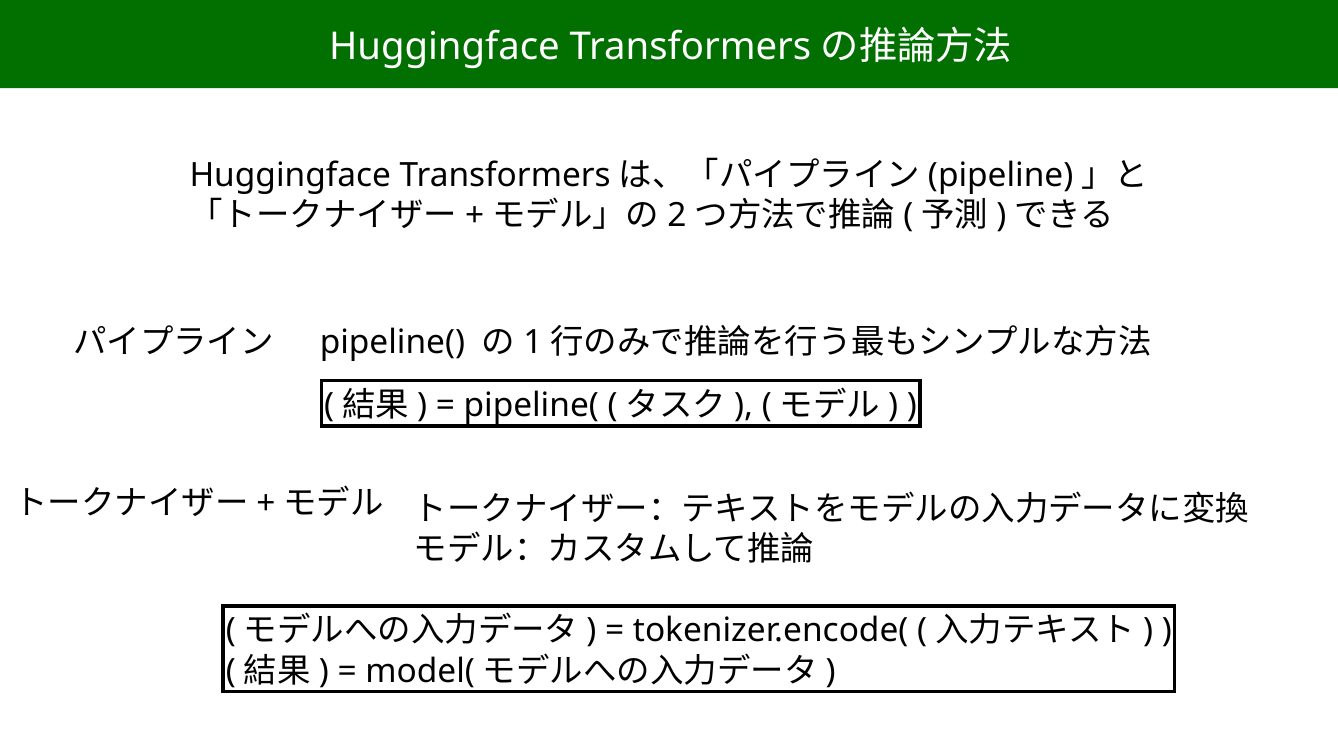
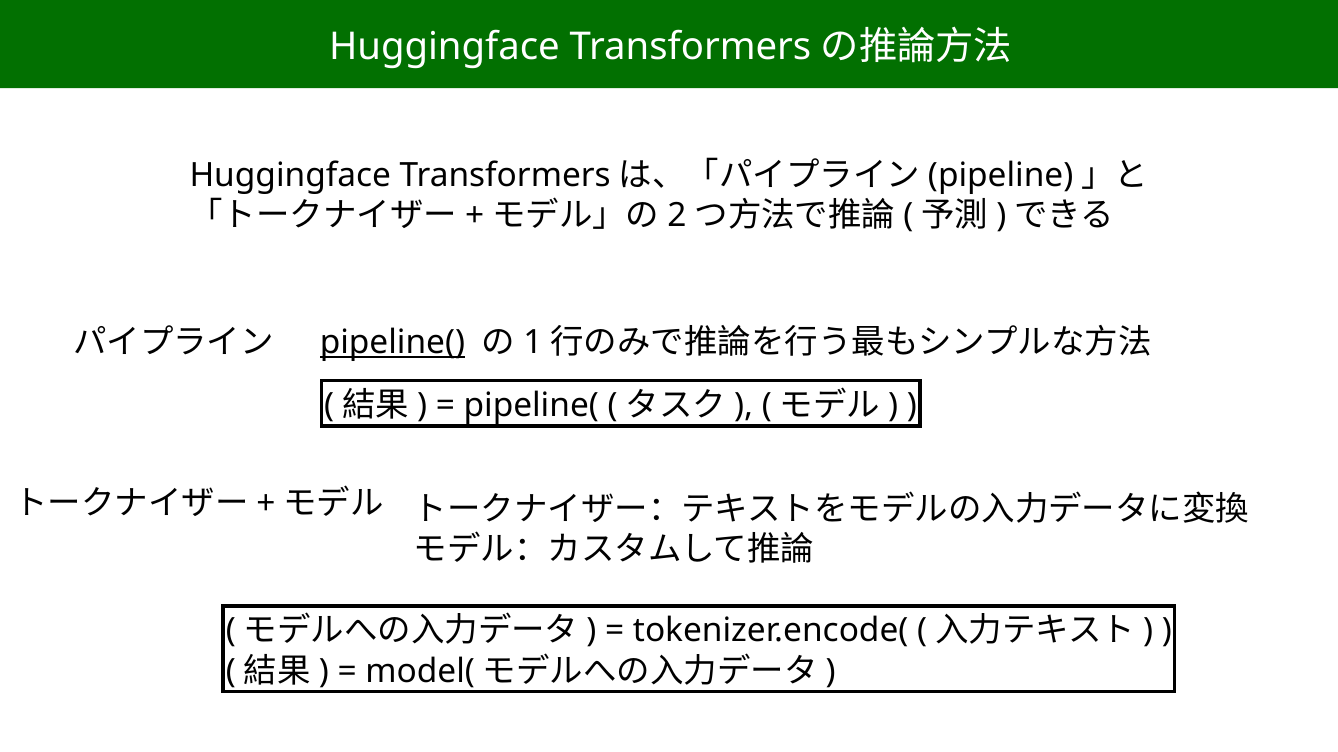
pipeline( underline: none -> present (392, 343)
